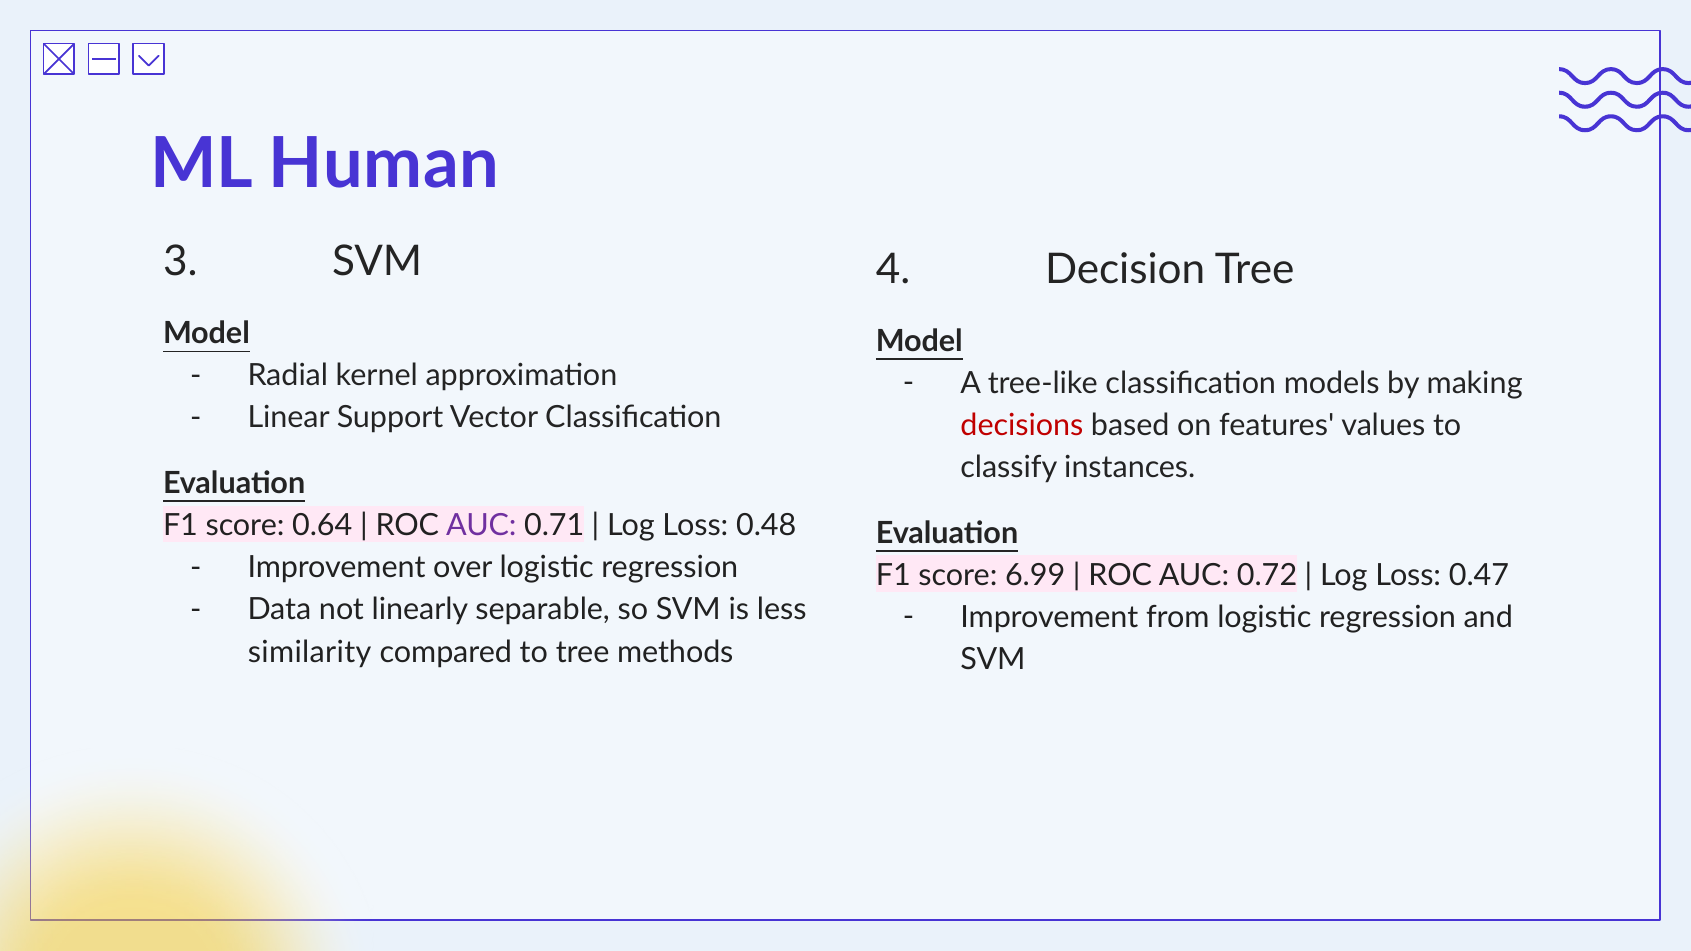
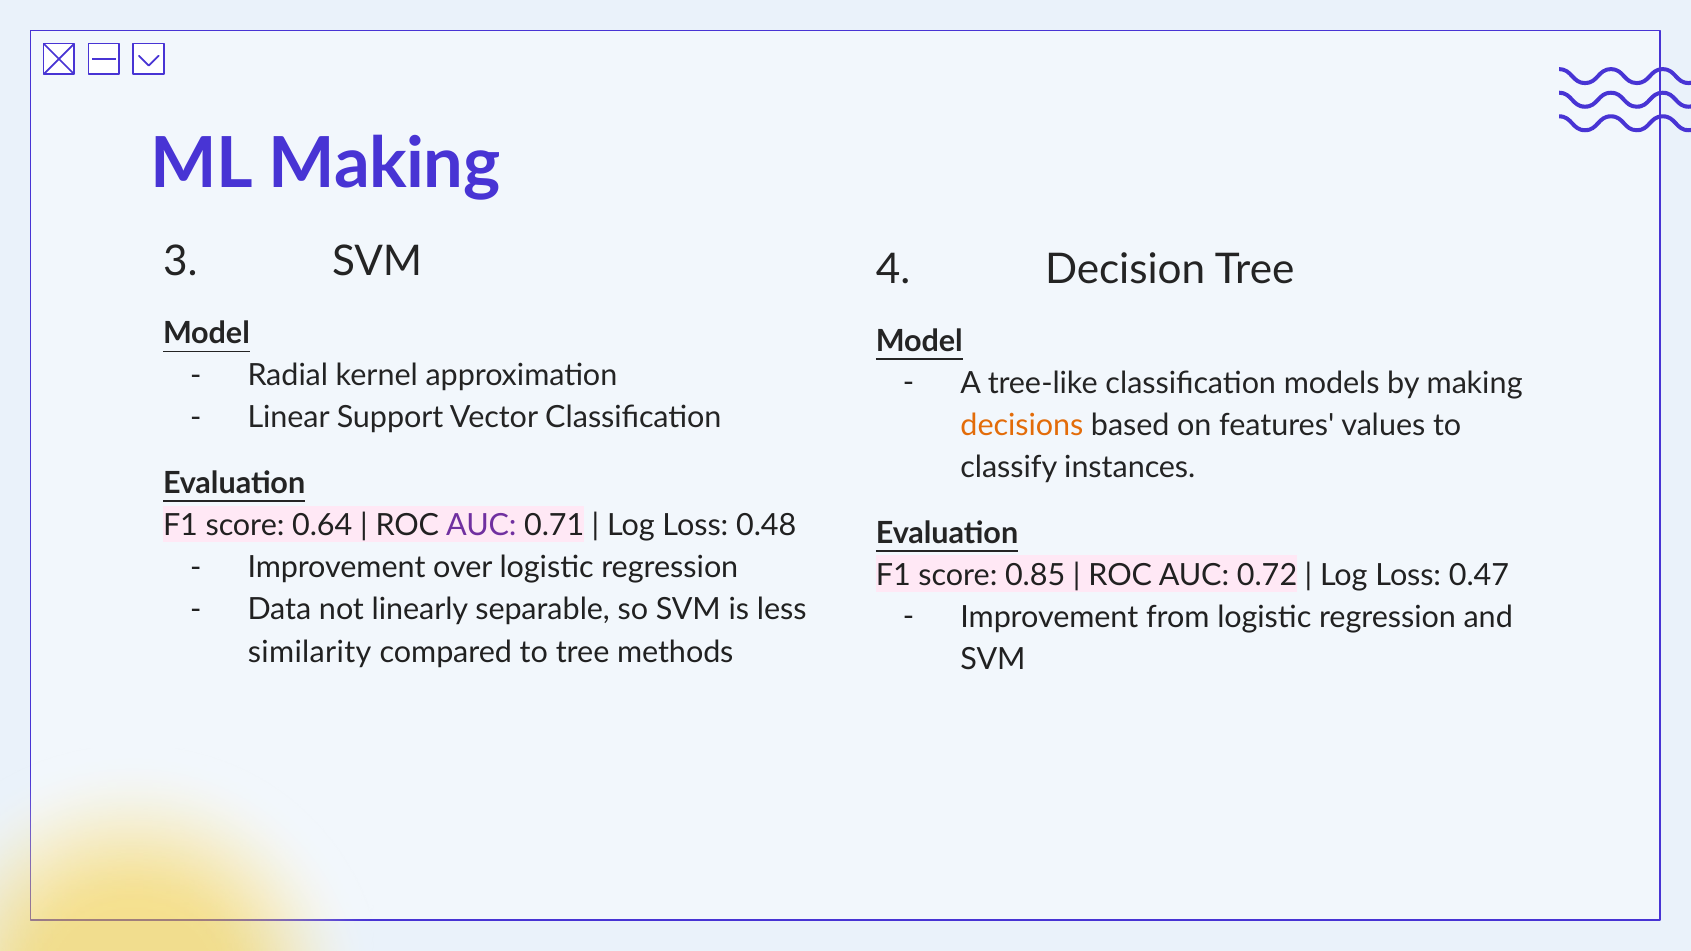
ML Human: Human -> Making (384, 164)
decisions colour: red -> orange (1022, 425)
6.99: 6.99 -> 0.85 (1035, 575)
